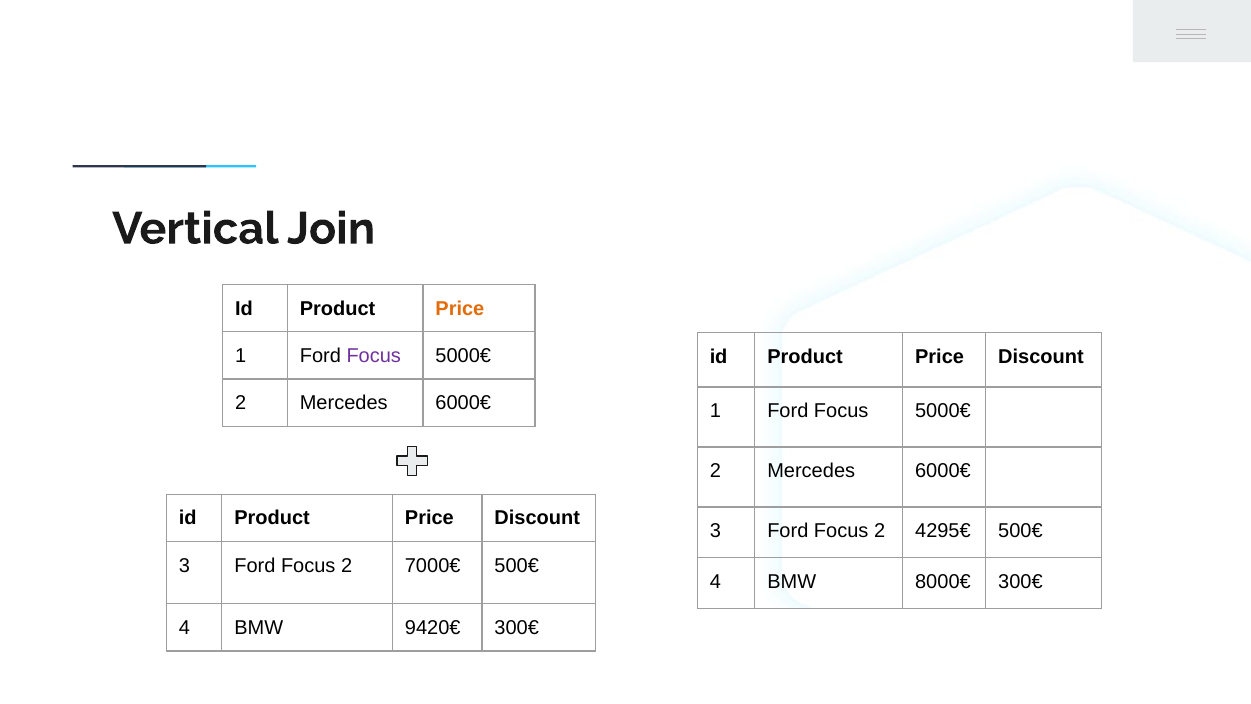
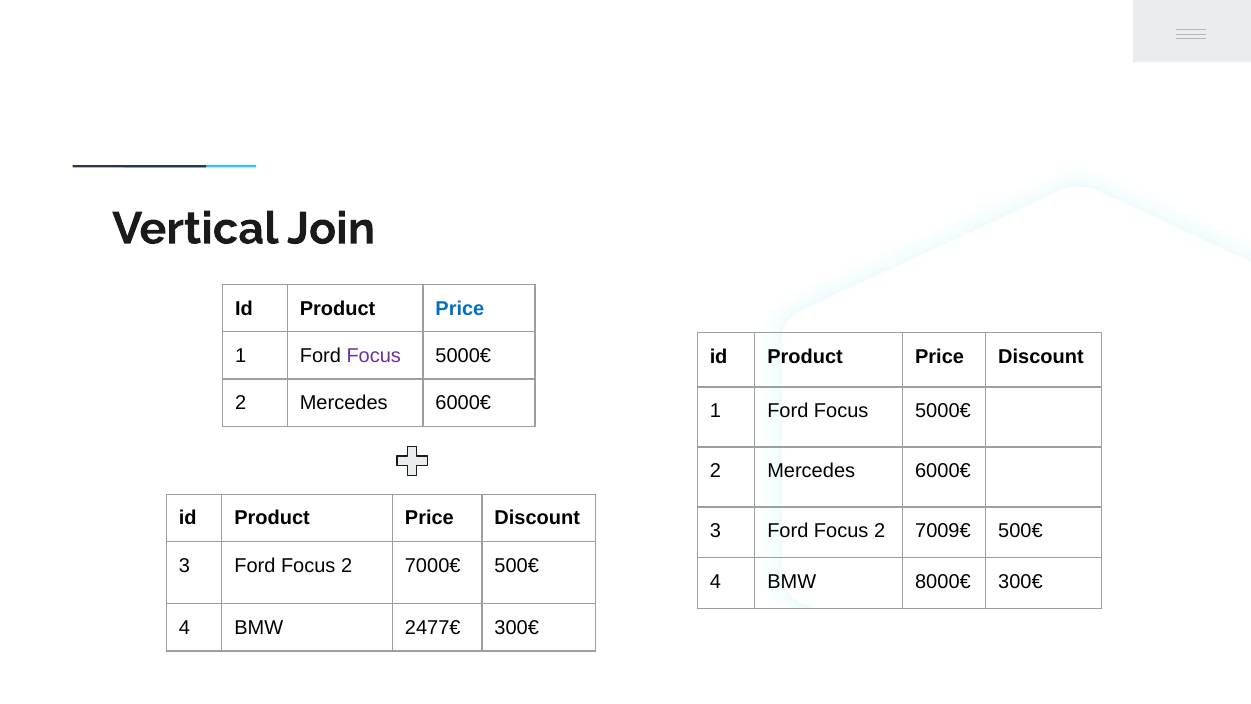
Price colour: orange -> blue (460, 308)
4295€: 4295€ -> 7009€ (943, 531)
9420€: 9420€ -> 2477€ (433, 627)
